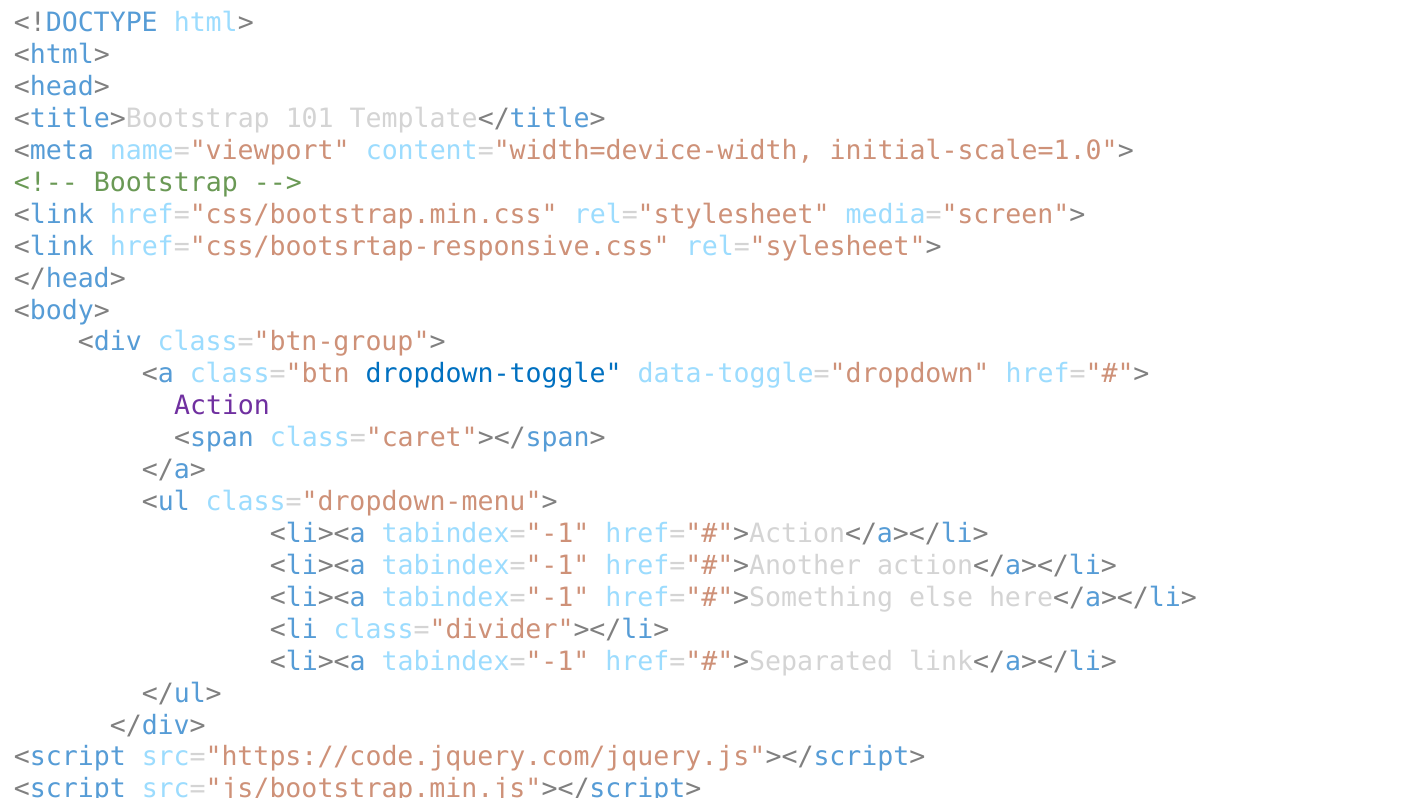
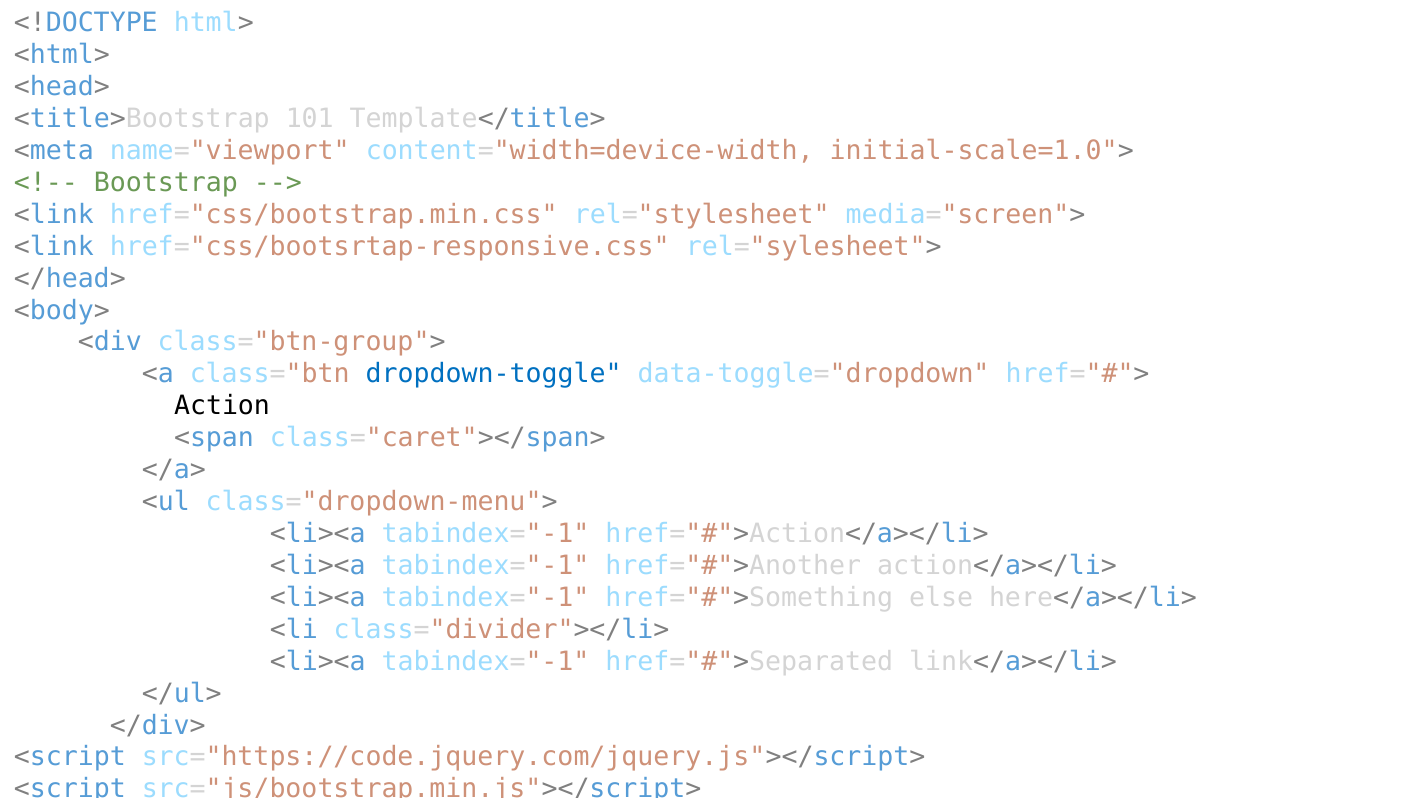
Action colour: purple -> black (222, 406)
